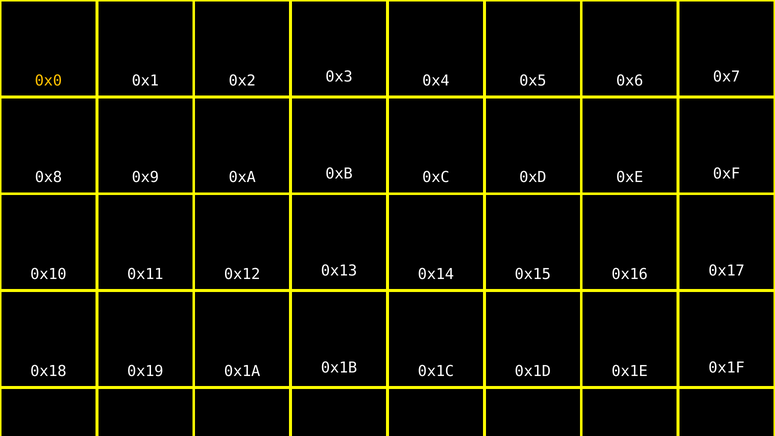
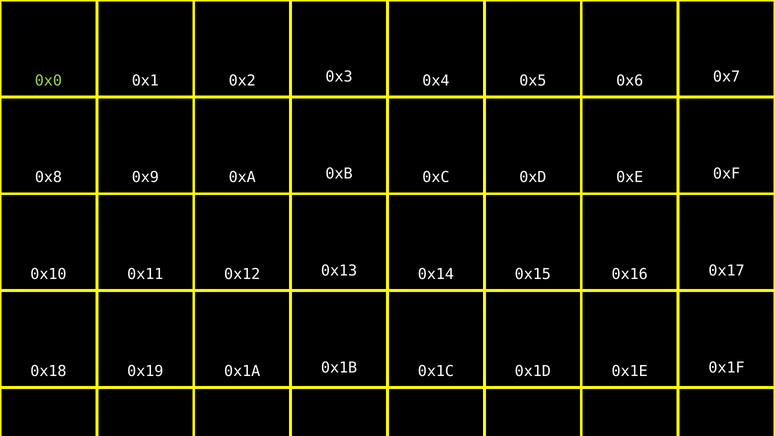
0x0 colour: yellow -> light green (48, 81)
